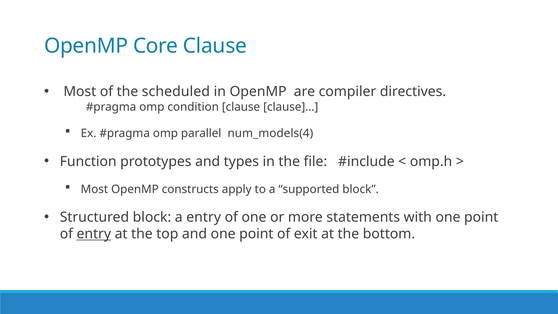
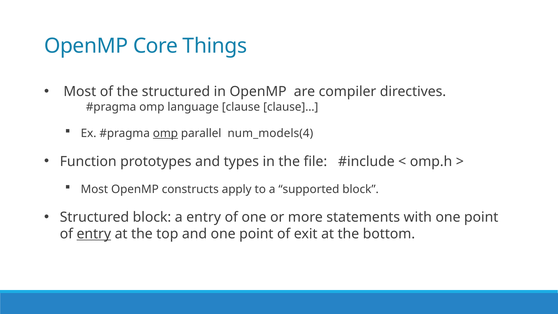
Core Clause: Clause -> Things (215, 46)
the scheduled: scheduled -> structured (176, 92)
condition: condition -> language (193, 107)
omp underline: none -> present (165, 133)
